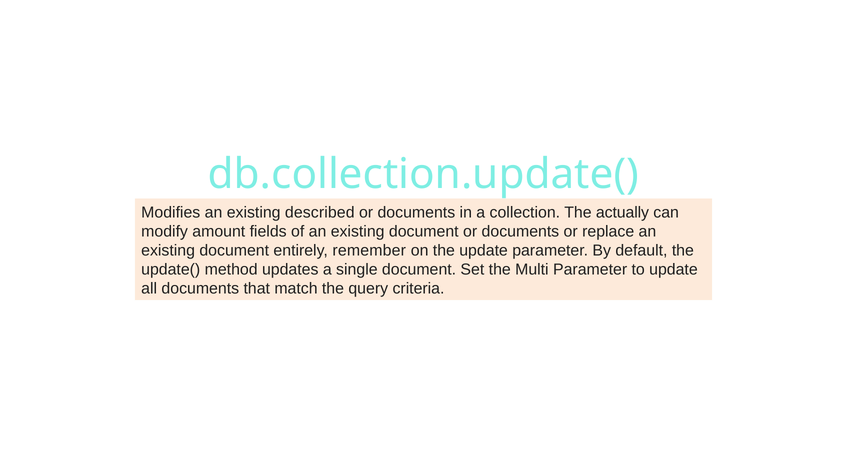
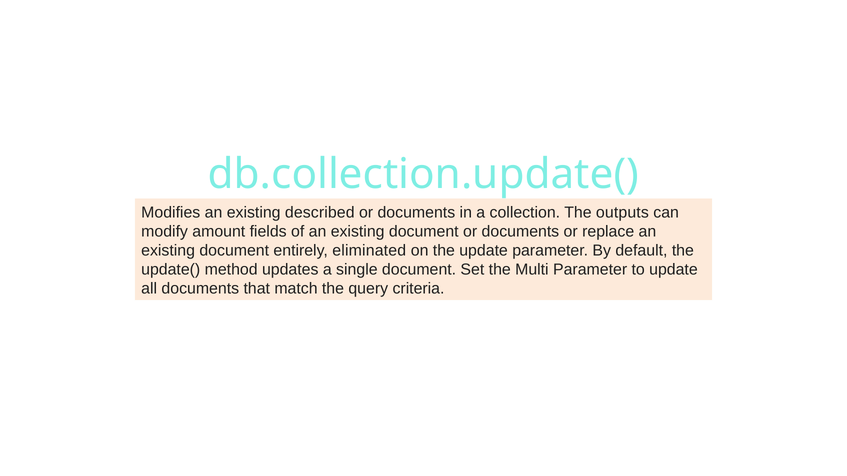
actually: actually -> outputs (622, 213)
remember: remember -> eliminated (369, 251)
